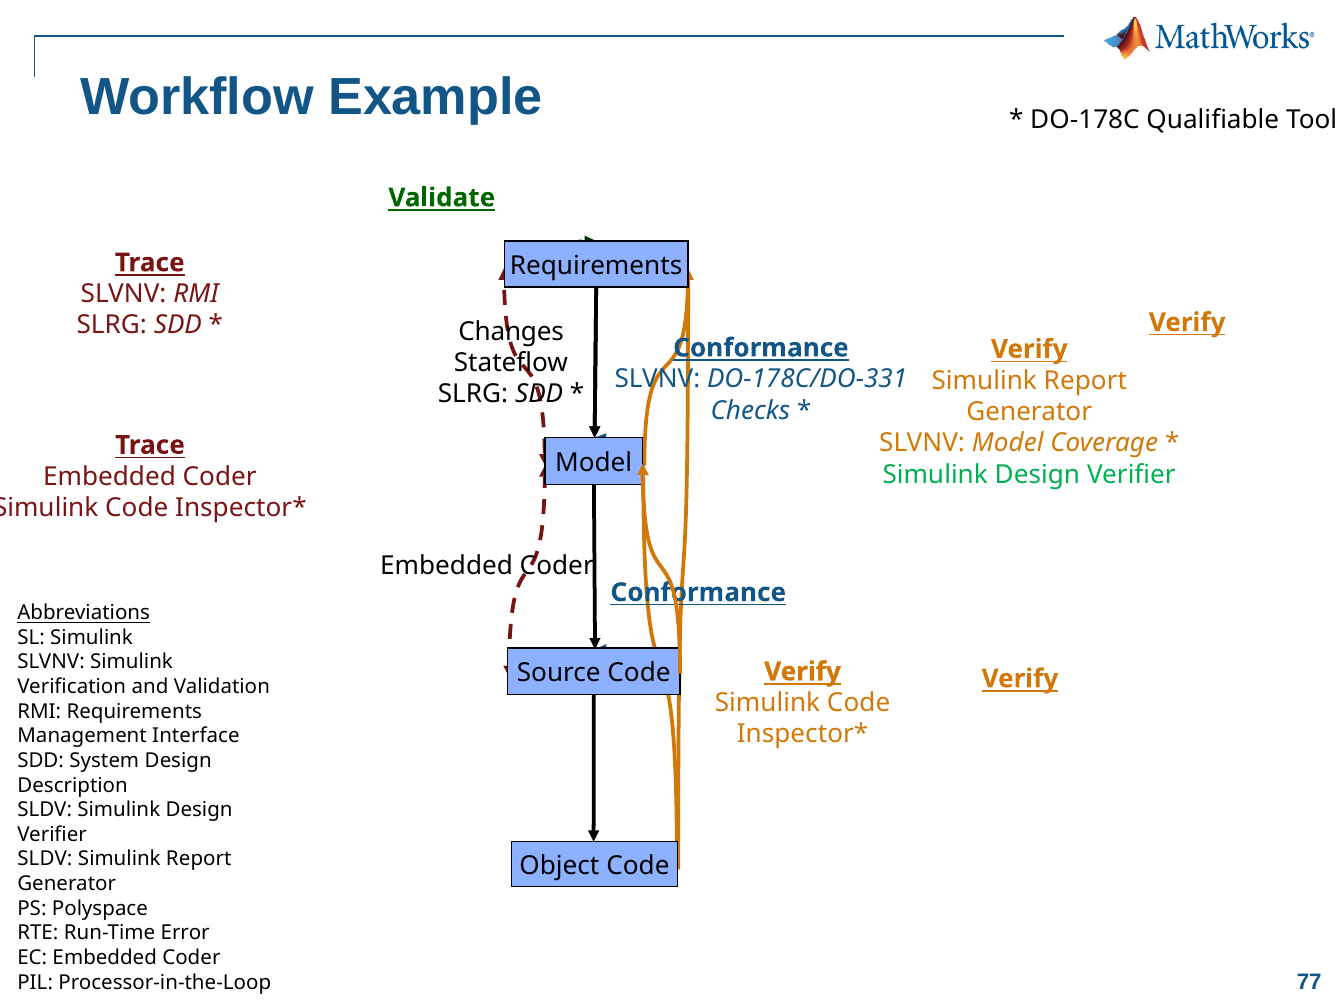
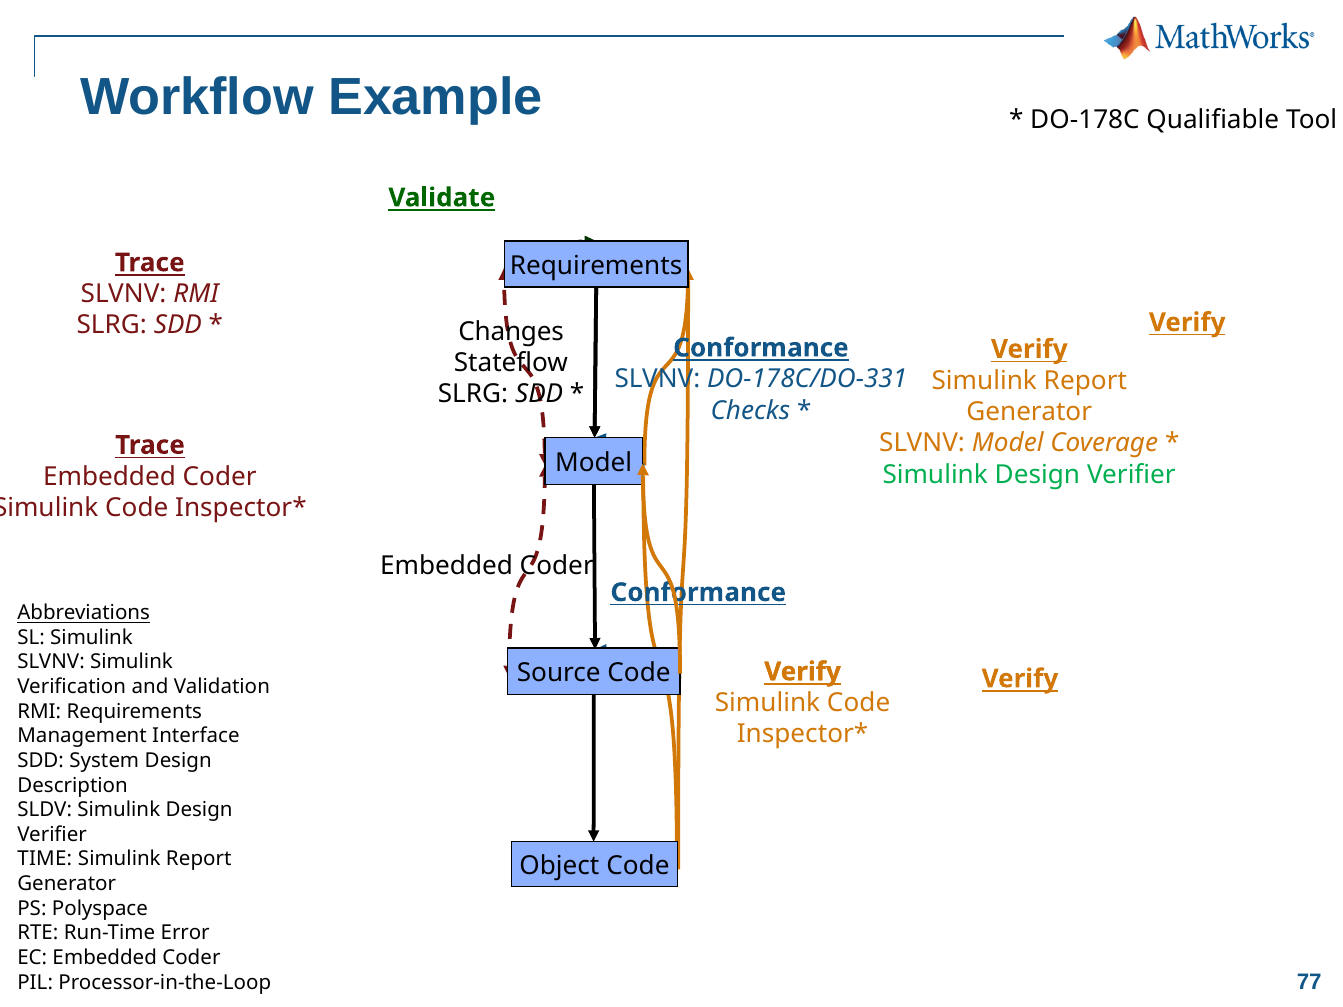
SLDV: SLDV -> TIME (45, 859)
